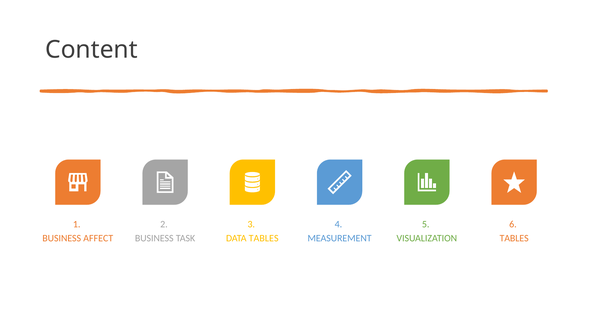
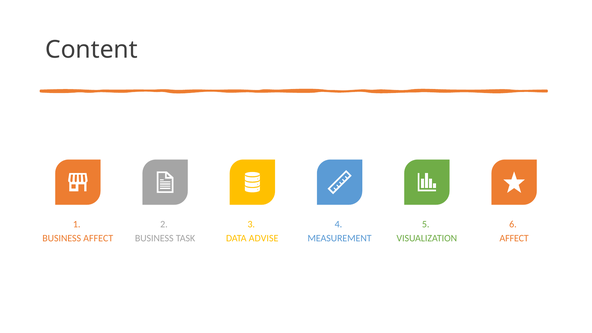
DATA TABLES: TABLES -> ADVISE (264, 238)
TABLES: TABLES -> AFFECT (514, 238)
